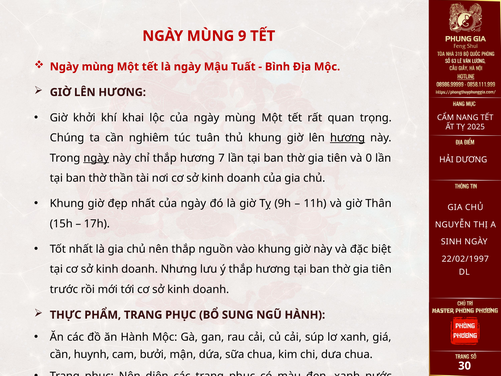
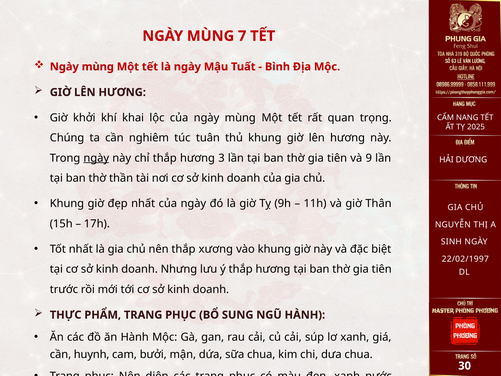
9: 9 -> 7 (242, 36)
hương underline: present -> none (348, 138)
7: 7 -> 3 (221, 158)
0: 0 -> 9 (369, 158)
nguồn: nguồn -> xương (216, 249)
